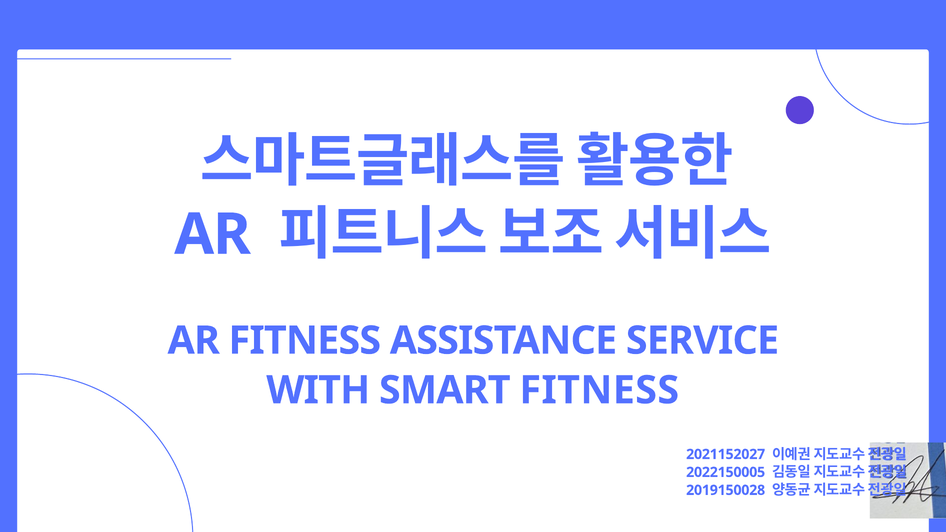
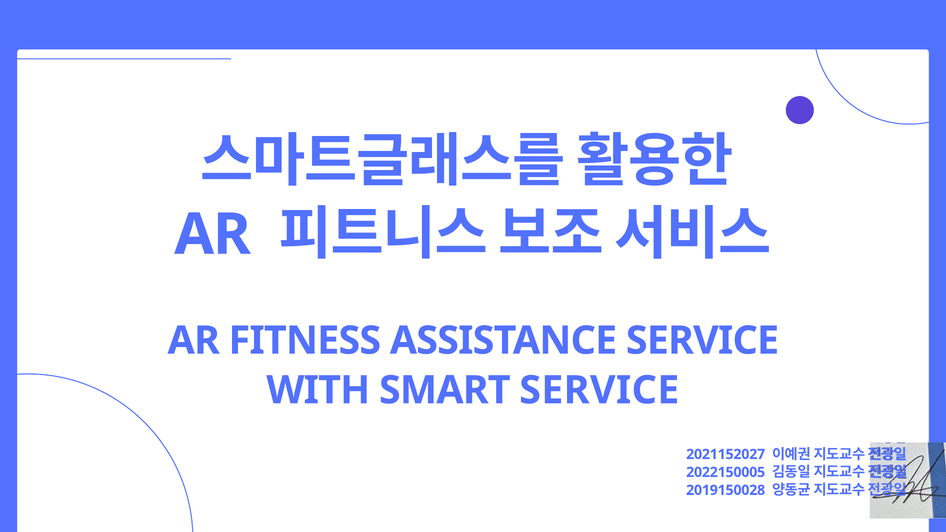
SMART FITNESS: FITNESS -> SERVICE (599, 390)
